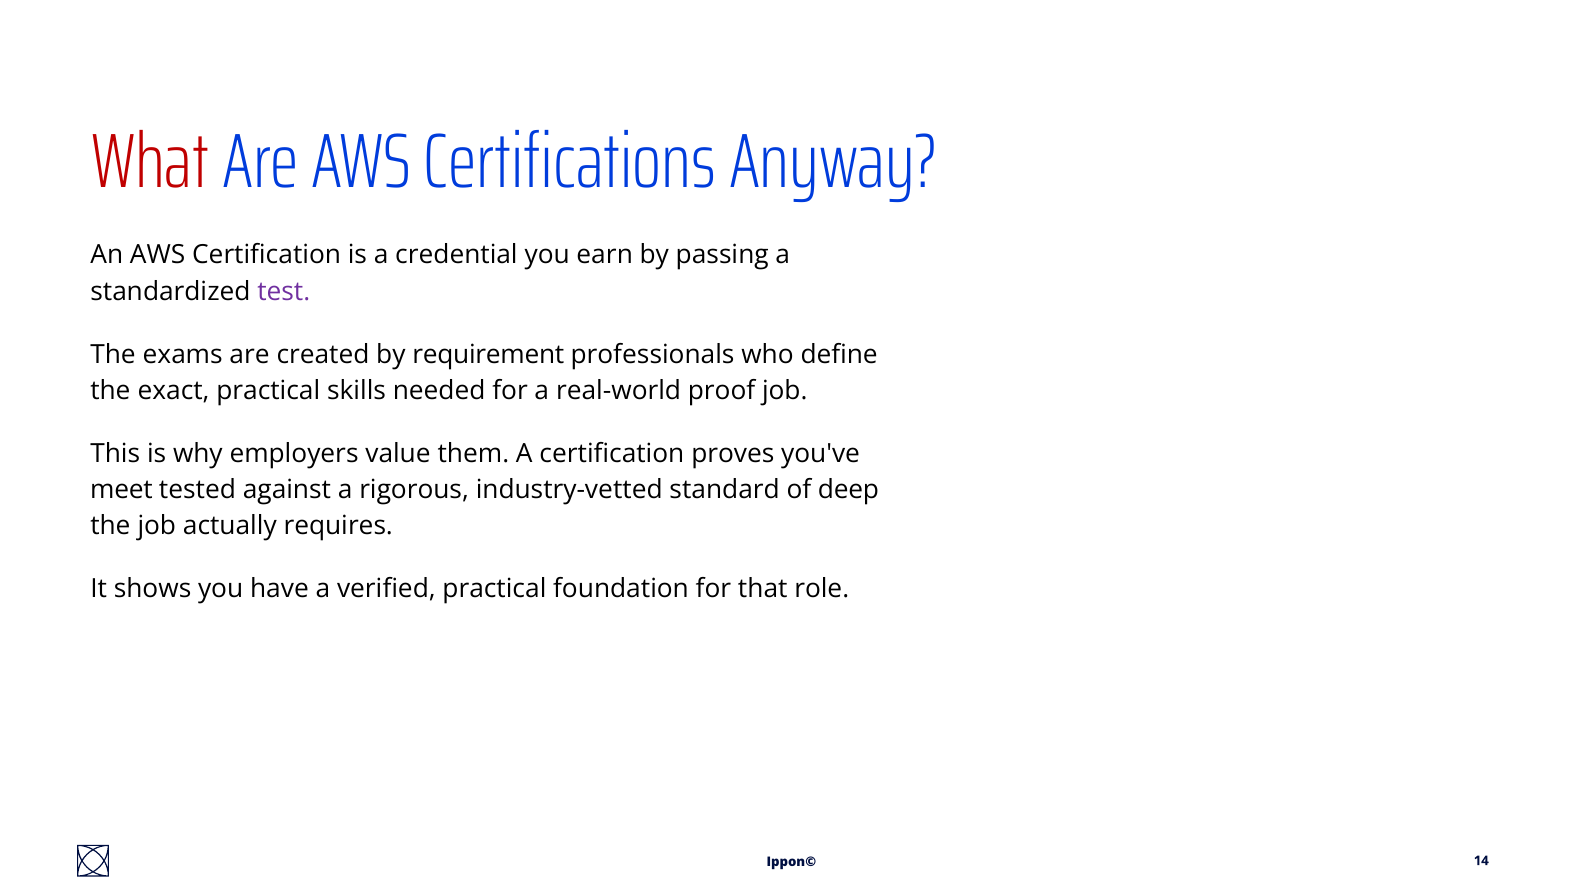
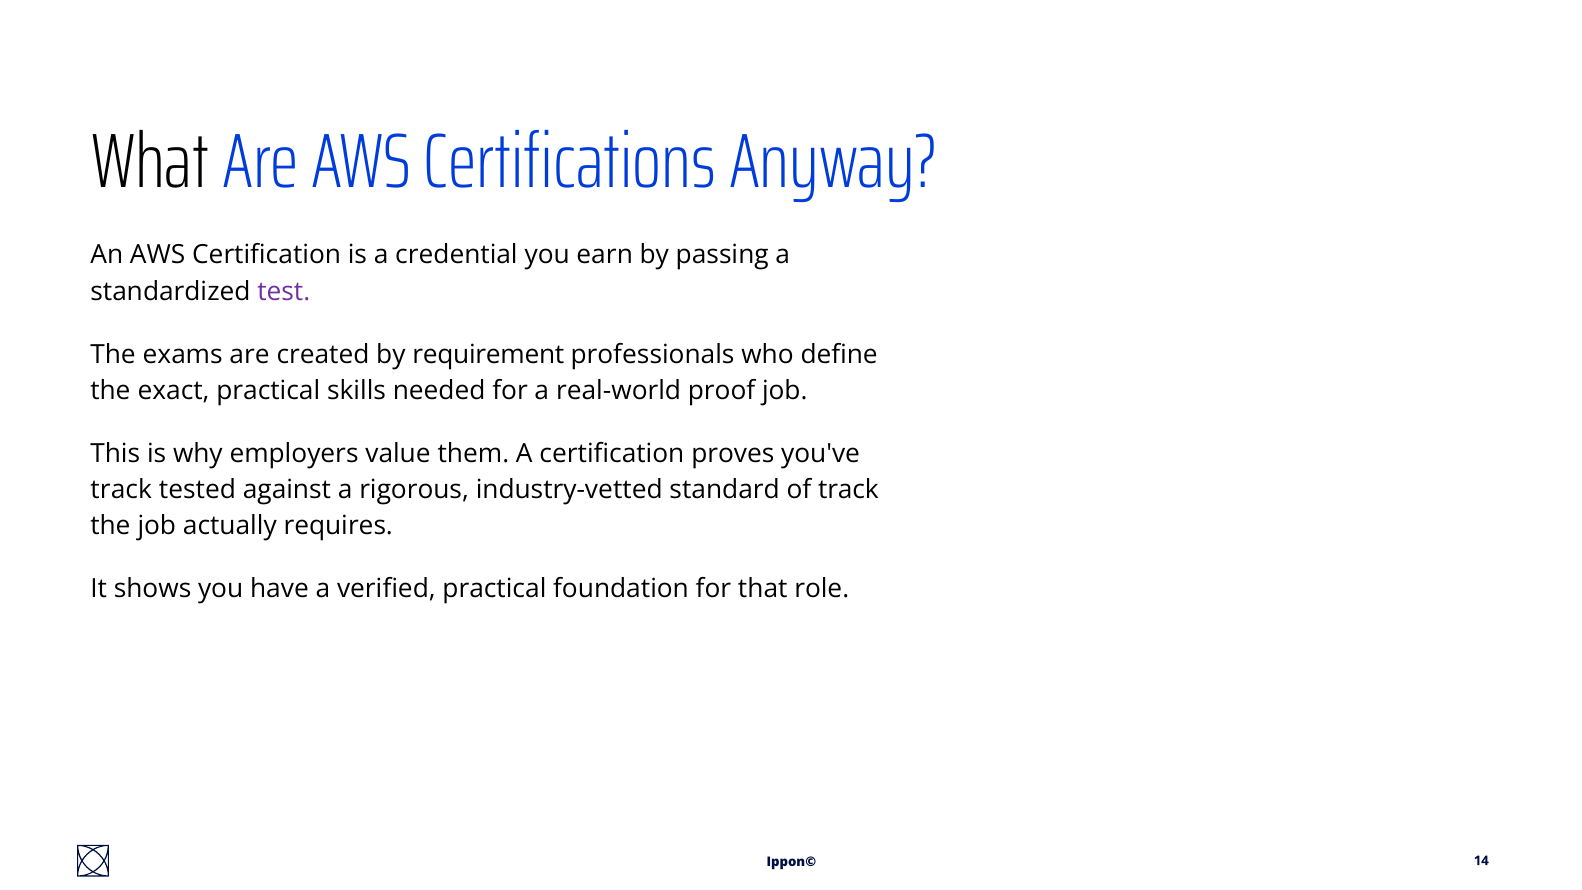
What colour: red -> black (151, 162)
meet: meet -> track (121, 490)
of deep: deep -> track (848, 490)
